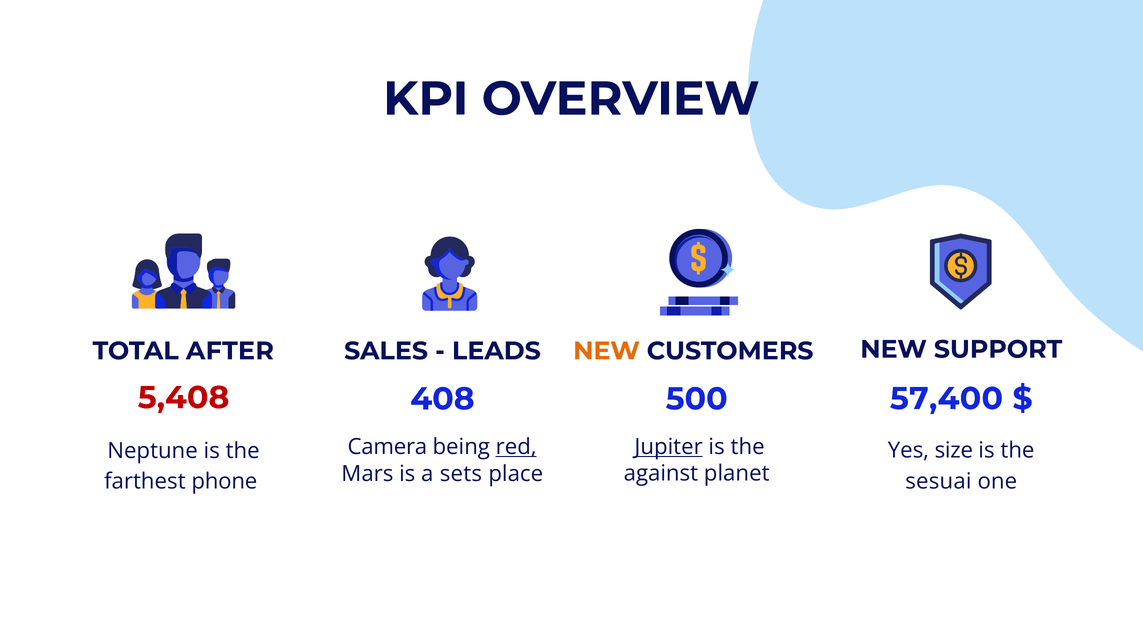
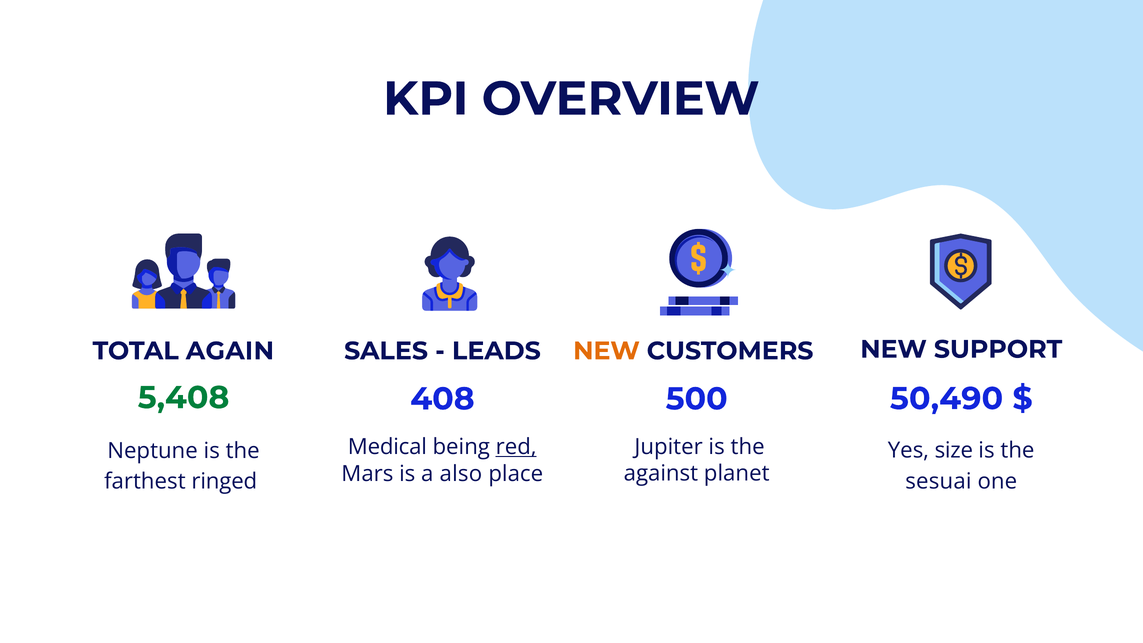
AFTER: AFTER -> AGAIN (230, 351)
5,408 colour: red -> green (184, 398)
57,400: 57,400 -> 50,490 (947, 399)
Camera: Camera -> Medical (387, 447)
Jupiter underline: present -> none (669, 447)
sets: sets -> also (461, 474)
phone: phone -> ringed (224, 482)
